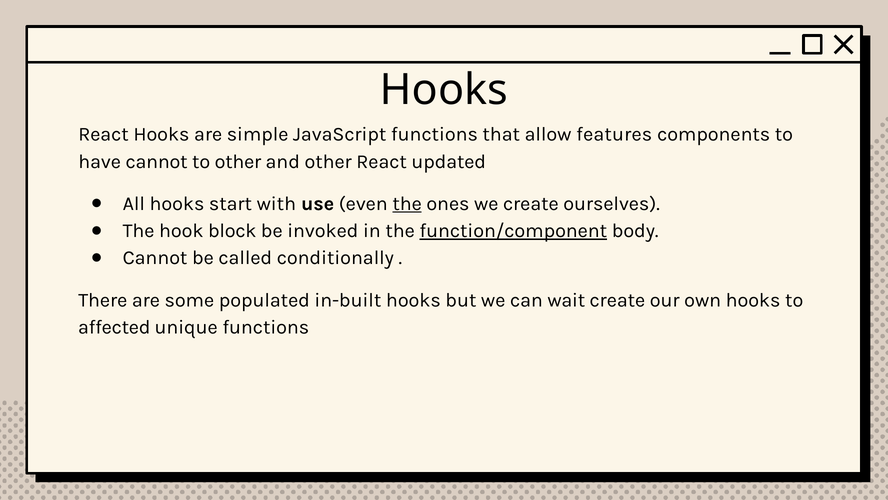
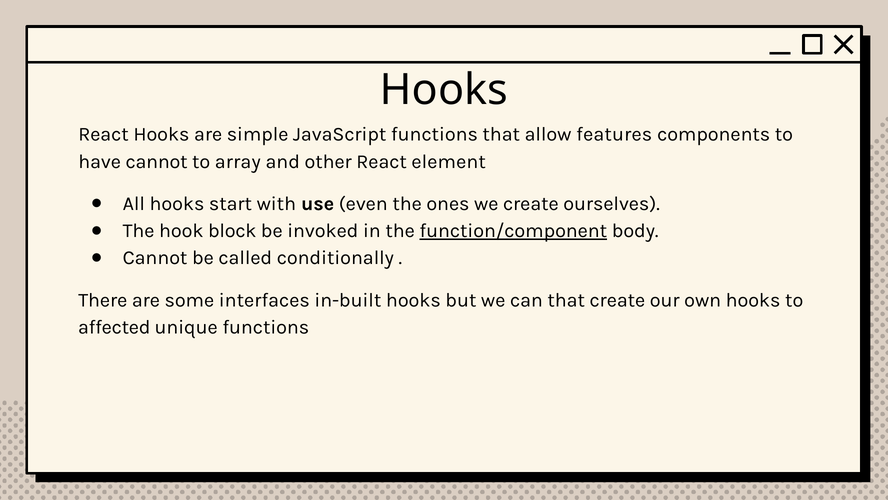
to other: other -> array (238, 161)
updated: updated -> element (449, 161)
the underline: present -> none (407, 203)
populated: populated -> interfaces (264, 300)
can wait: wait -> that (566, 300)
